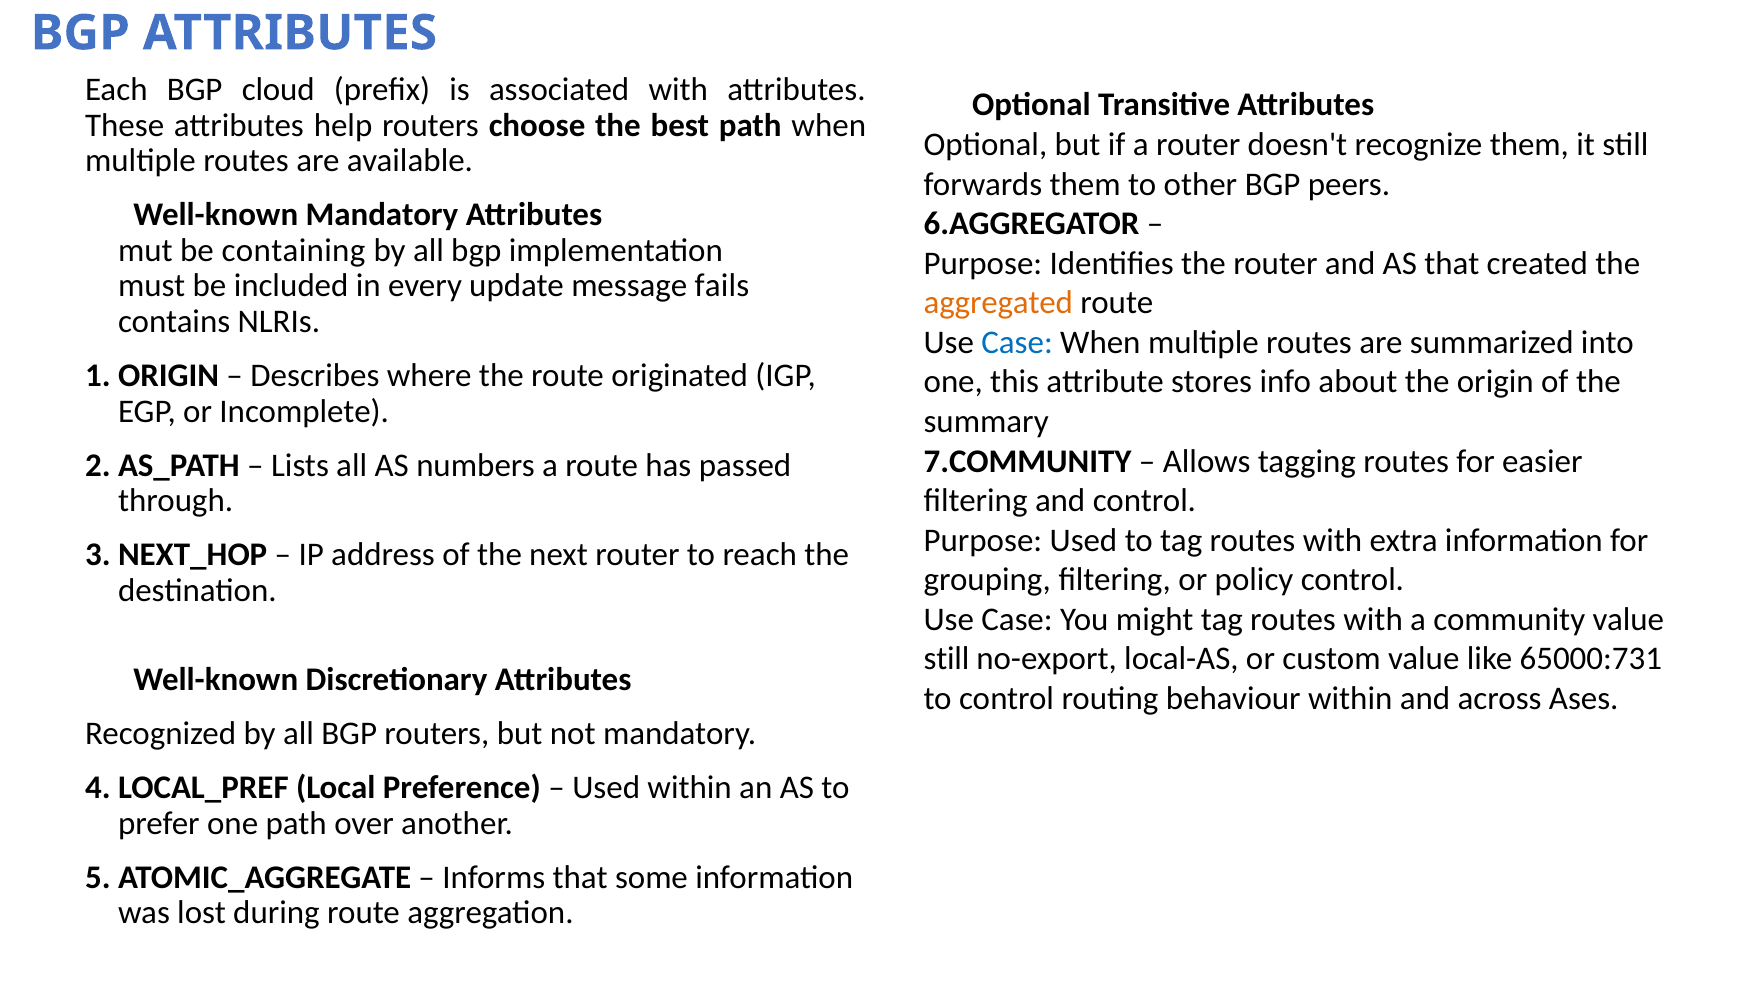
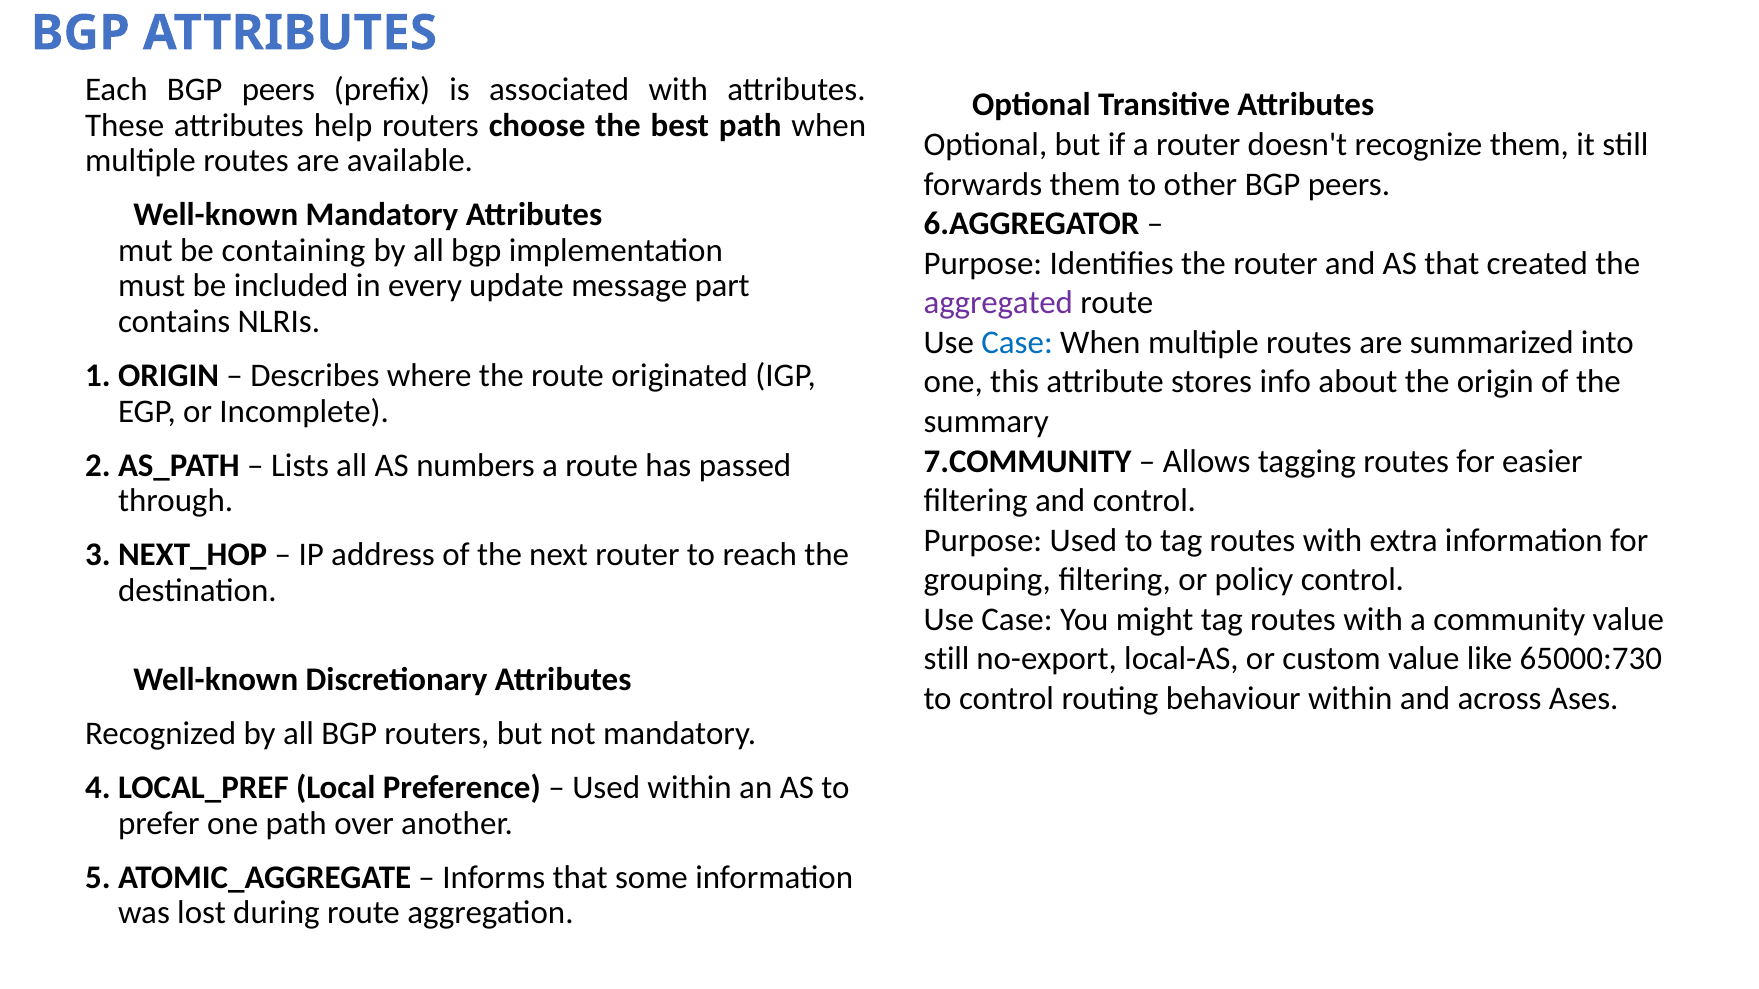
Each BGP cloud: cloud -> peers (278, 90)
fails: fails -> part (722, 286)
aggregated colour: orange -> purple (998, 303)
65000:731: 65000:731 -> 65000:730 (1591, 659)
